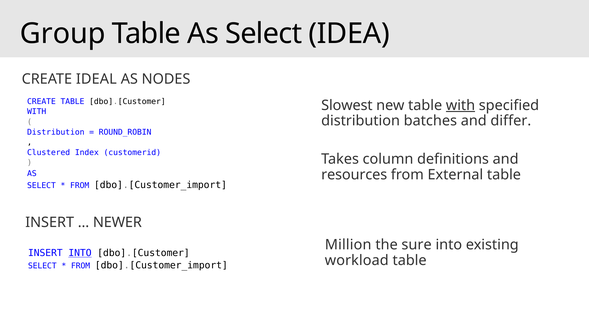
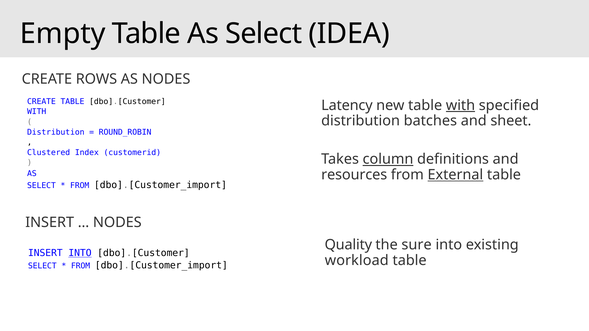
Group: Group -> Empty (63, 34)
IDEAL: IDEAL -> ROWS (96, 79)
Slowest: Slowest -> Latency (347, 105)
differ: differ -> sheet (511, 121)
column underline: none -> present (388, 159)
External underline: none -> present (455, 175)
NEWER: NEWER -> NODES (117, 223)
Million: Million -> Quality (348, 245)
